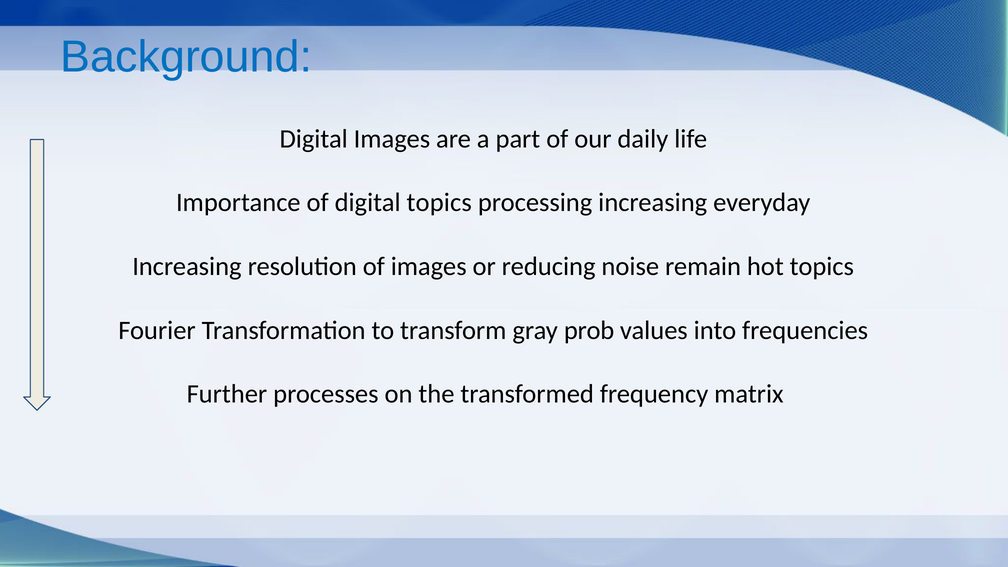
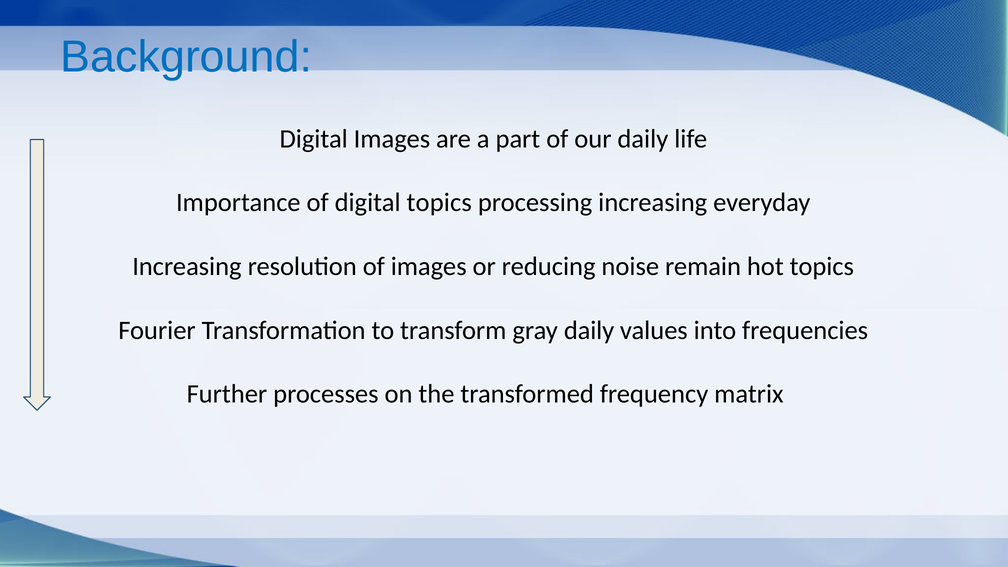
gray prob: prob -> daily (589, 330)
